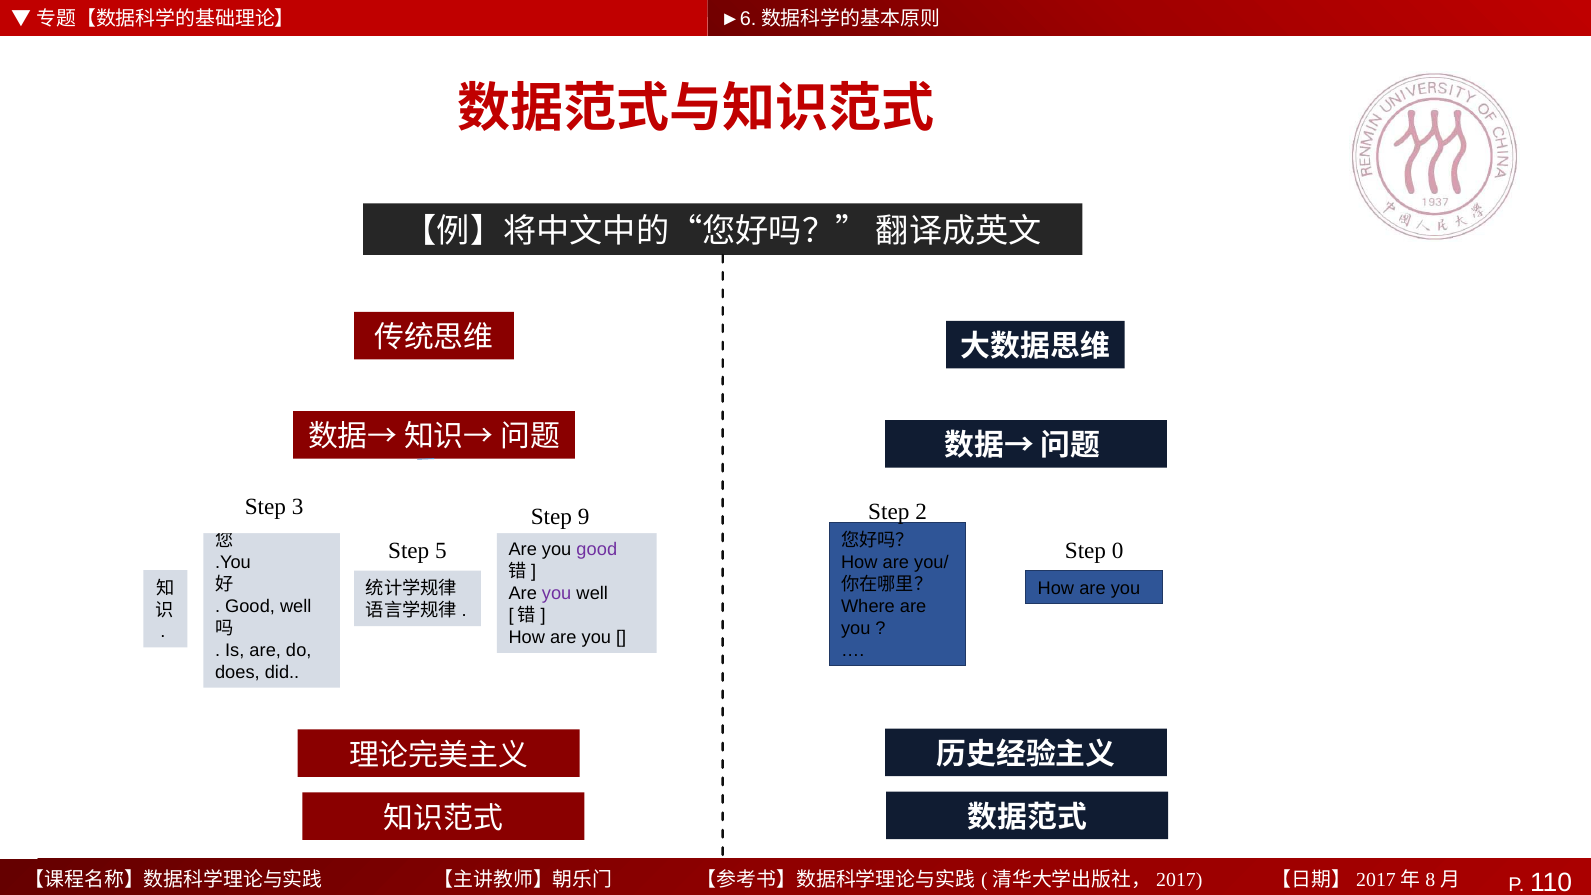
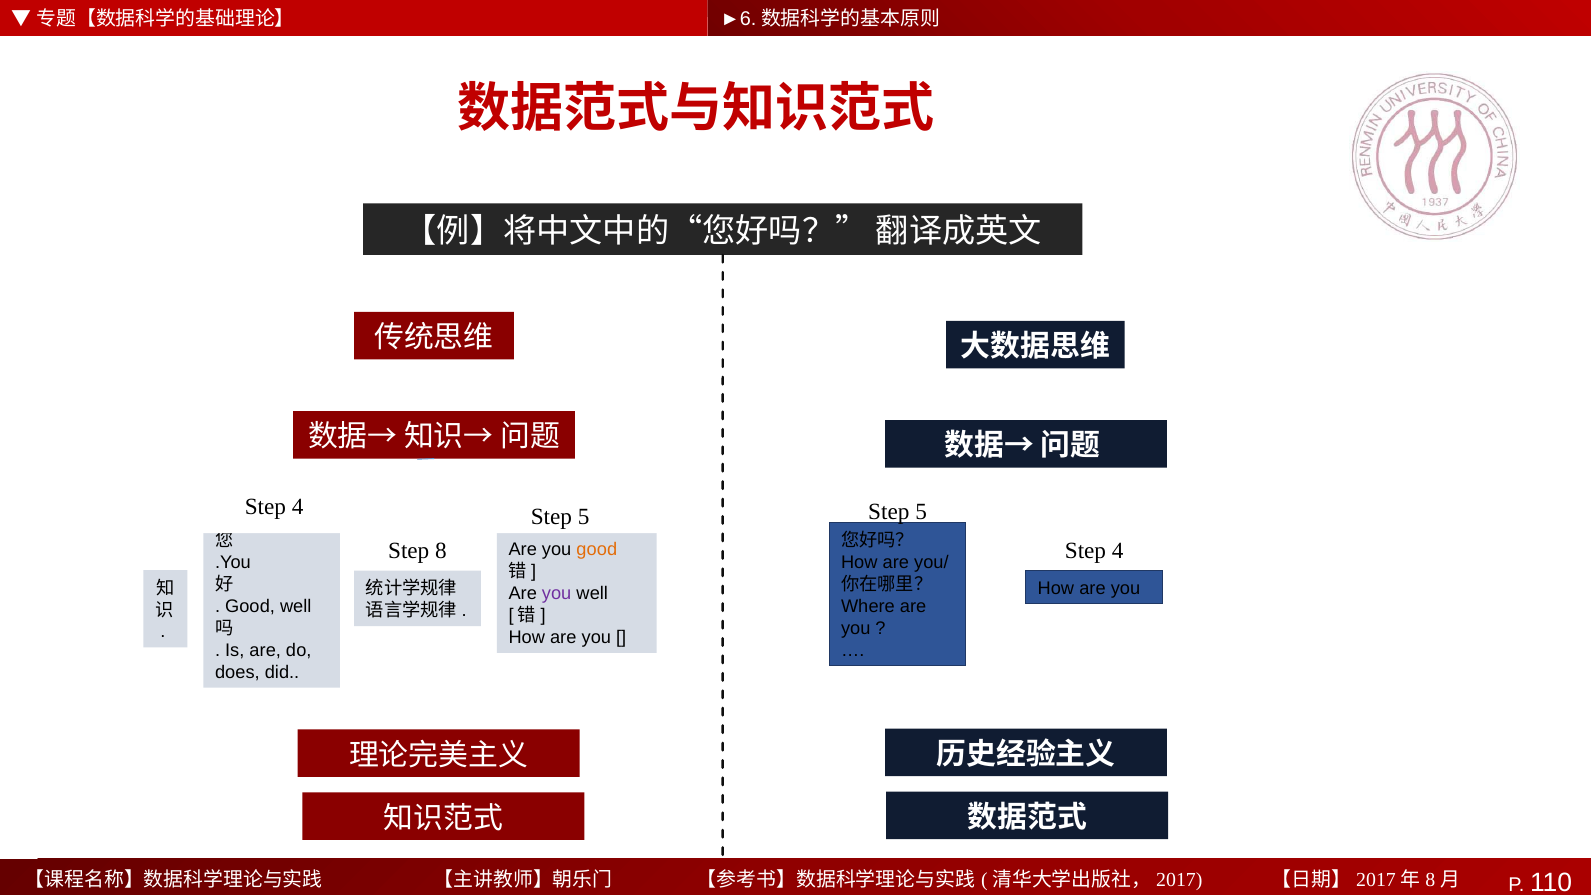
3: 3 -> 4 (298, 506)
9: 9 -> 5 (584, 517)
2: 2 -> 5 (921, 512)
5: 5 -> 8 (441, 551)
0: 0 -> 4 (1118, 551)
good colour: purple -> orange (597, 550)
